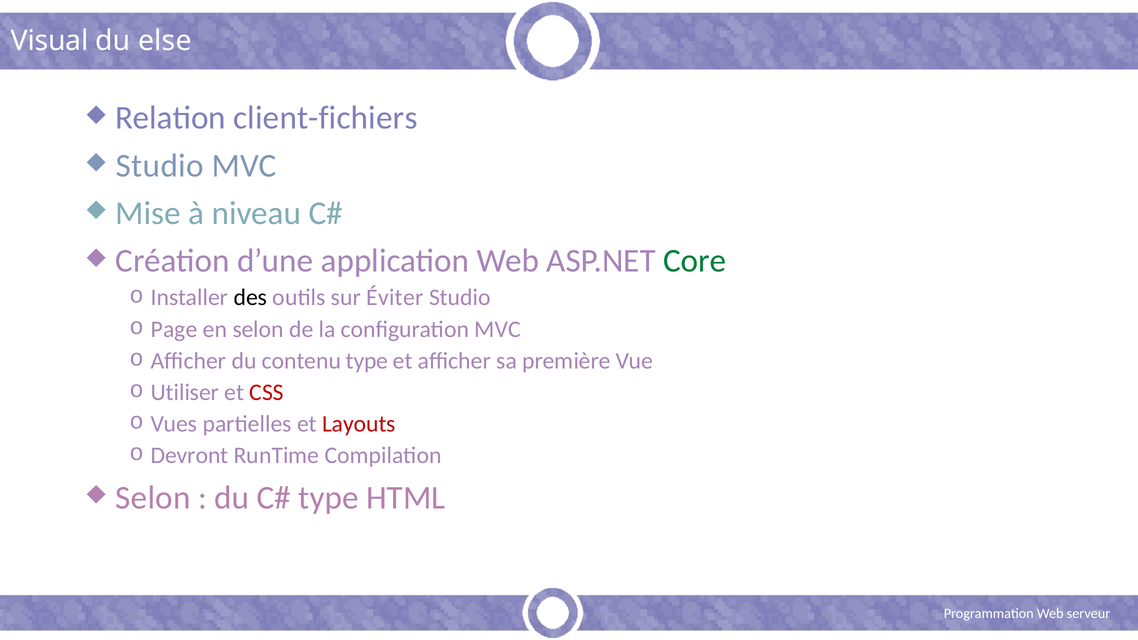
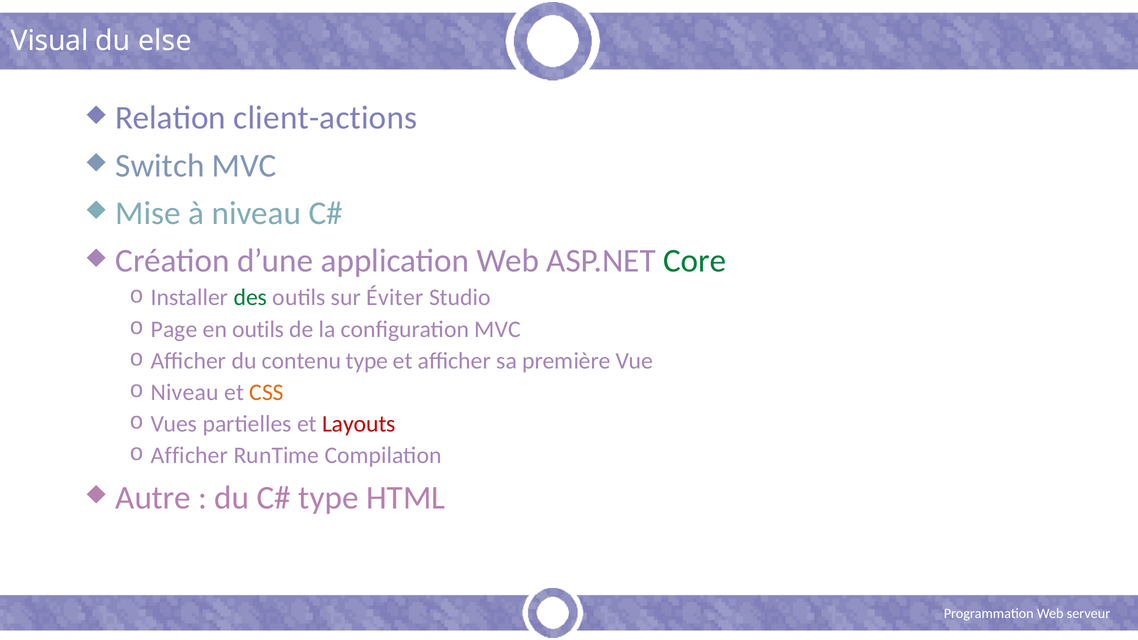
client-fichiers: client-fichiers -> client-actions (325, 118)
Studio: Studio -> Switch (160, 166)
des colour: black -> green (250, 298)
en selon: selon -> outils (258, 329)
Utiliser: Utiliser -> Niveau (185, 392)
CSS colour: red -> orange (267, 392)
Devront: Devront -> Afficher (189, 455)
Selon: Selon -> Autre (153, 498)
